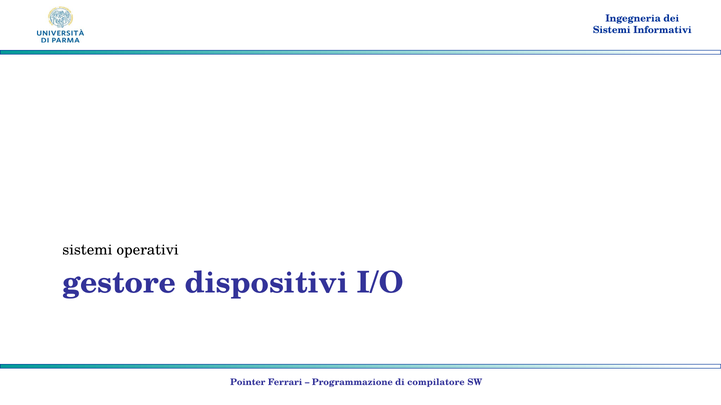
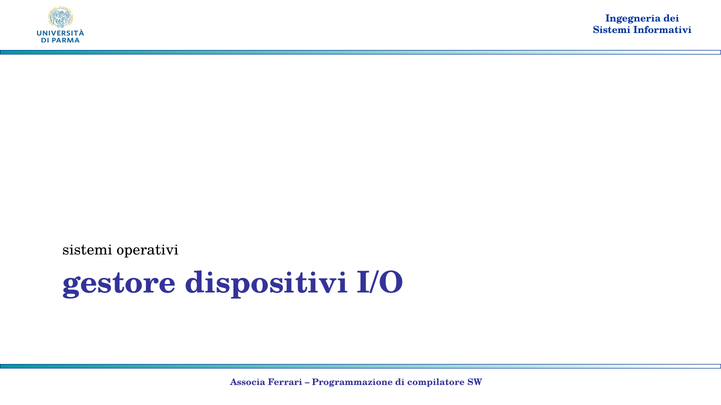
Pointer: Pointer -> Associa (248, 383)
